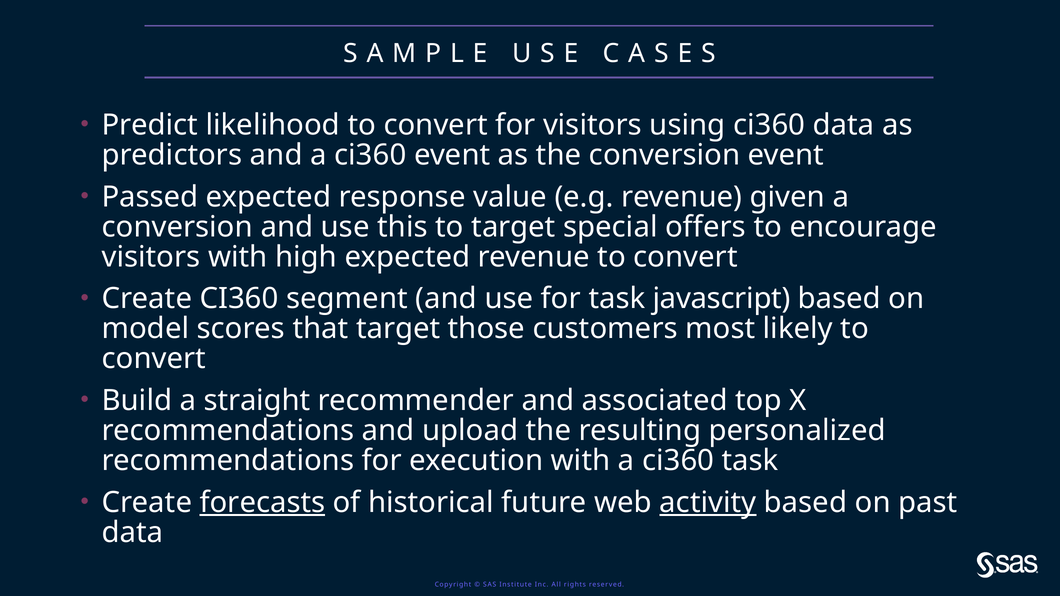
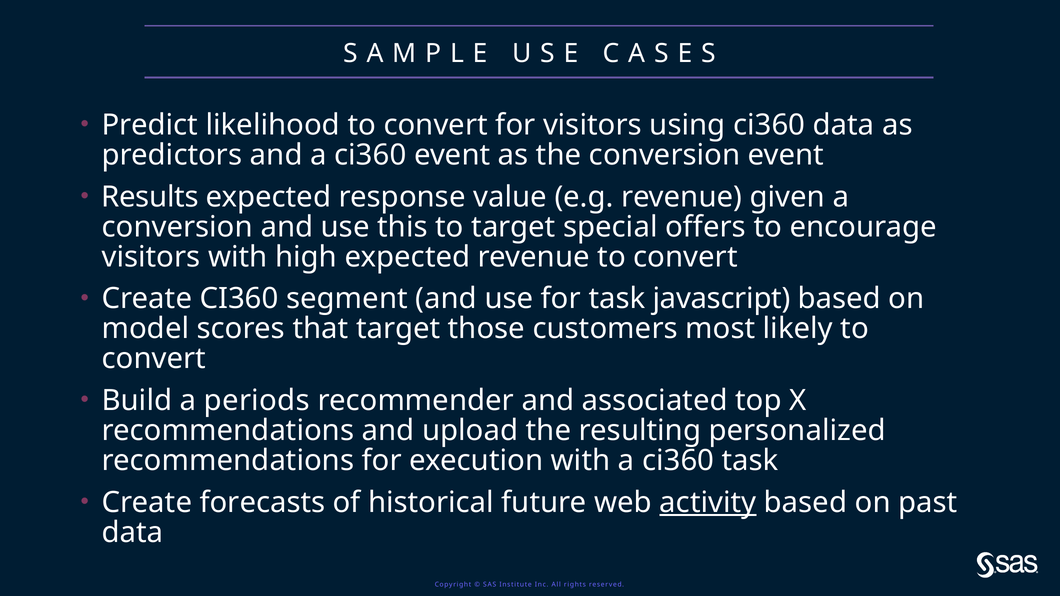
Passed: Passed -> Results (150, 197)
straight: straight -> periods (257, 401)
forecasts underline: present -> none (262, 503)
